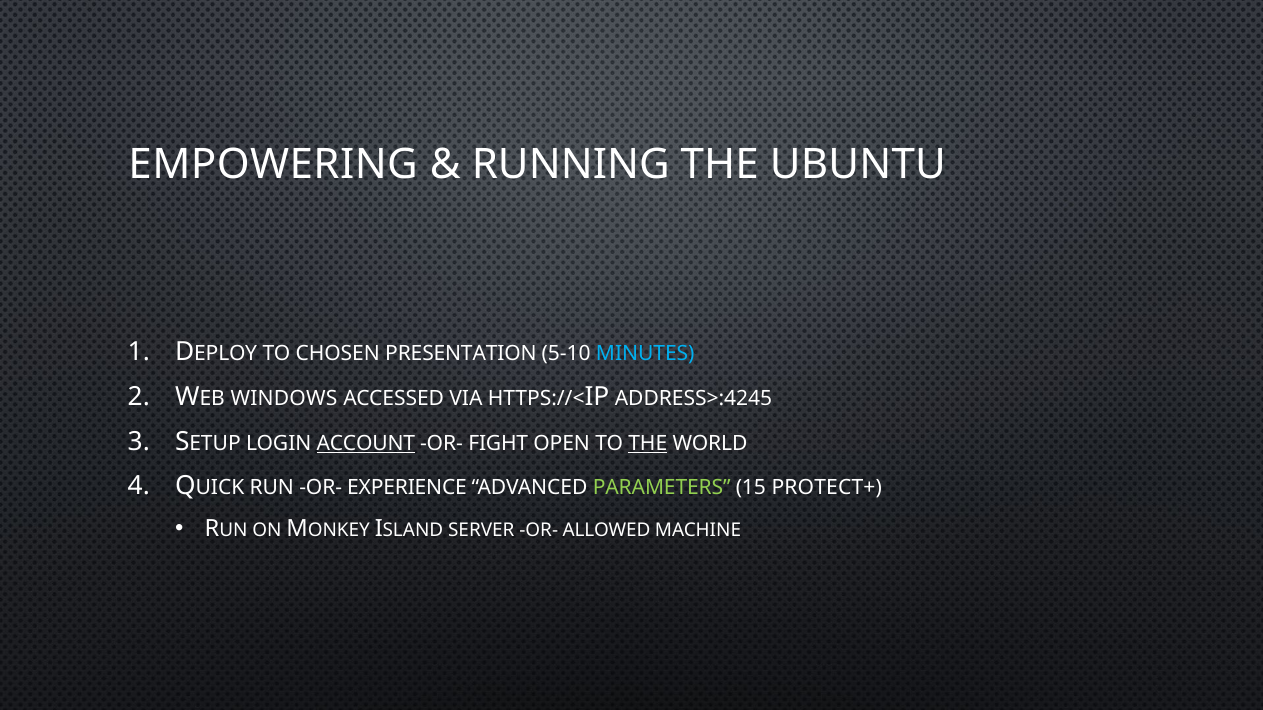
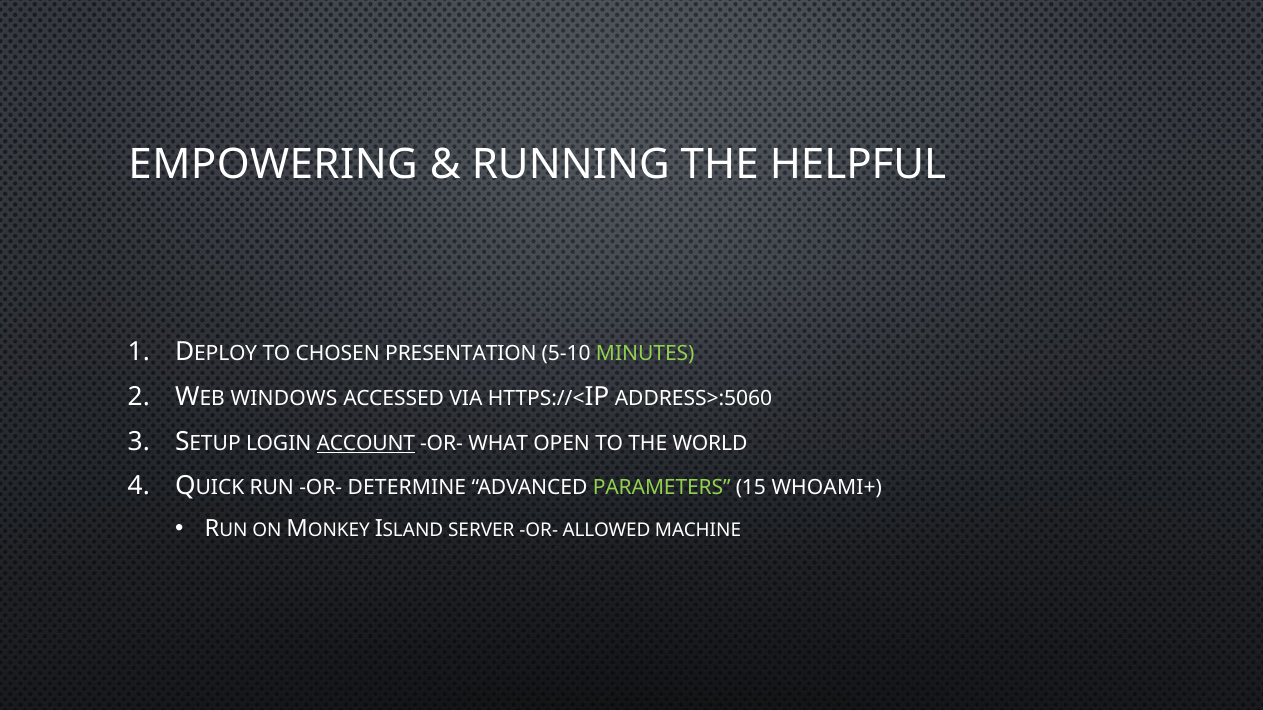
UBUNTU: UBUNTU -> HELPFUL (858, 165)
MINUTES colour: light blue -> light green (645, 354)
ADDRESS>:4245: ADDRESS>:4245 -> ADDRESS>:5060 (694, 399)
FIGHT: FIGHT -> WHAT (498, 444)
THE underline: present -> none (648, 444)
EXPERIENCE: EXPERIENCE -> DETERMINE (407, 488)
PROTECT+: PROTECT+ -> WHOAMI+ (827, 488)
